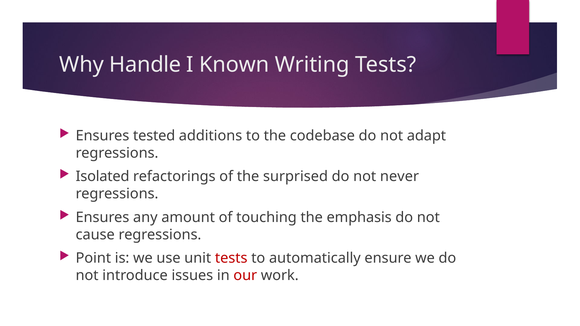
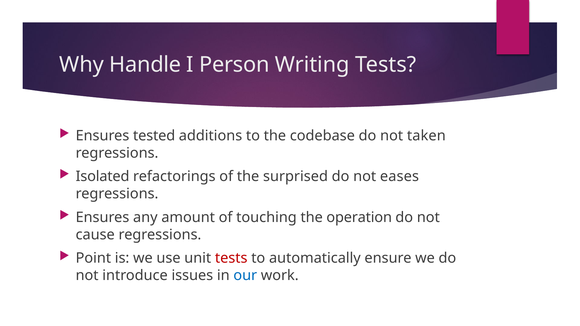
Known: Known -> Person (234, 65)
adapt: adapt -> taken (426, 136)
never: never -> eases (399, 177)
emphasis: emphasis -> operation (359, 217)
our colour: red -> blue (245, 276)
